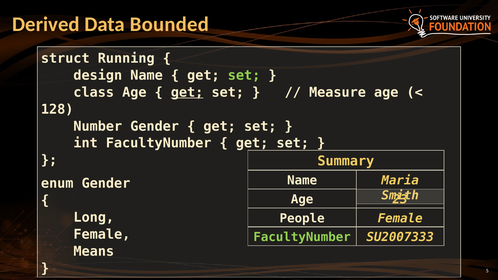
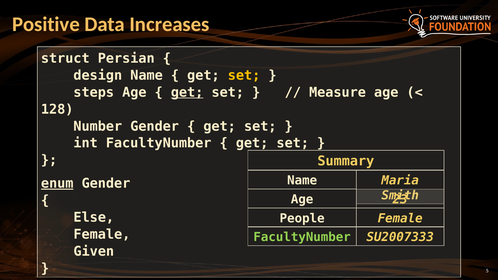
Derived: Derived -> Positive (46, 24)
Bounded: Bounded -> Increases (170, 24)
Running: Running -> Persian (126, 58)
set colour: light green -> yellow (244, 75)
class: class -> steps (94, 92)
enum underline: none -> present (57, 184)
Long: Long -> Else (94, 217)
Means: Means -> Given (94, 251)
